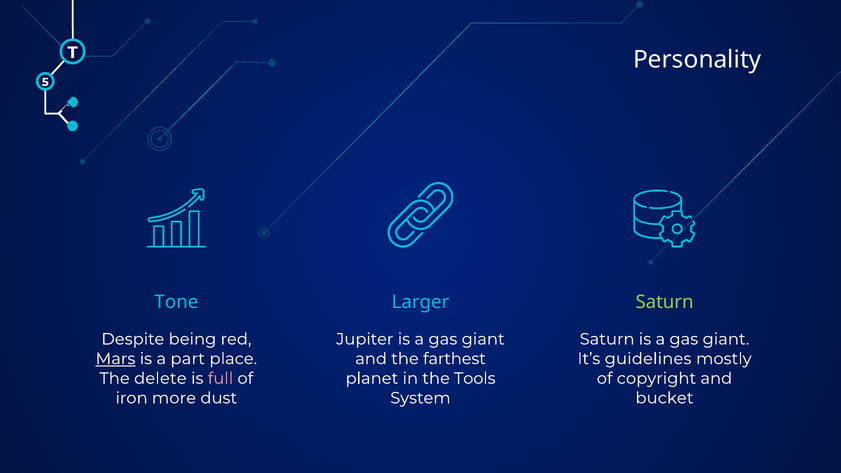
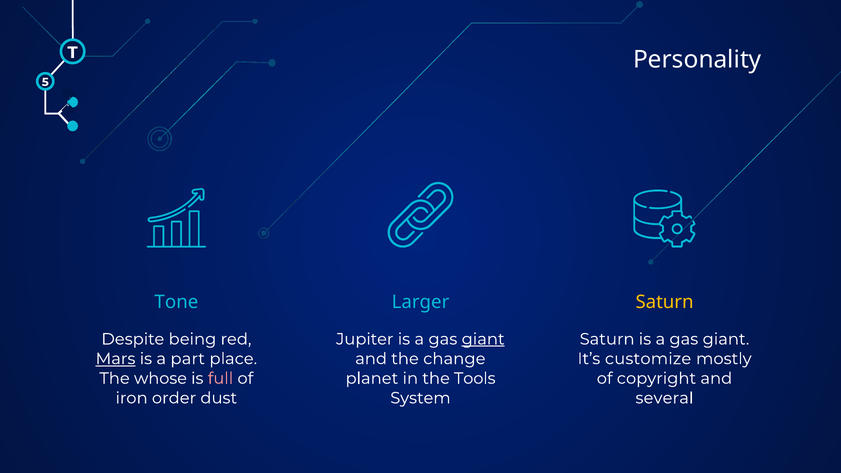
Saturn colour: light green -> yellow (665, 302)
giant underline: none -> present (483, 339)
farthest: farthest -> change (454, 359)
guidelines: guidelines -> customize (648, 359)
delete: delete -> whose (161, 378)
more: more -> order (174, 398)
bucket: bucket -> several (664, 398)
